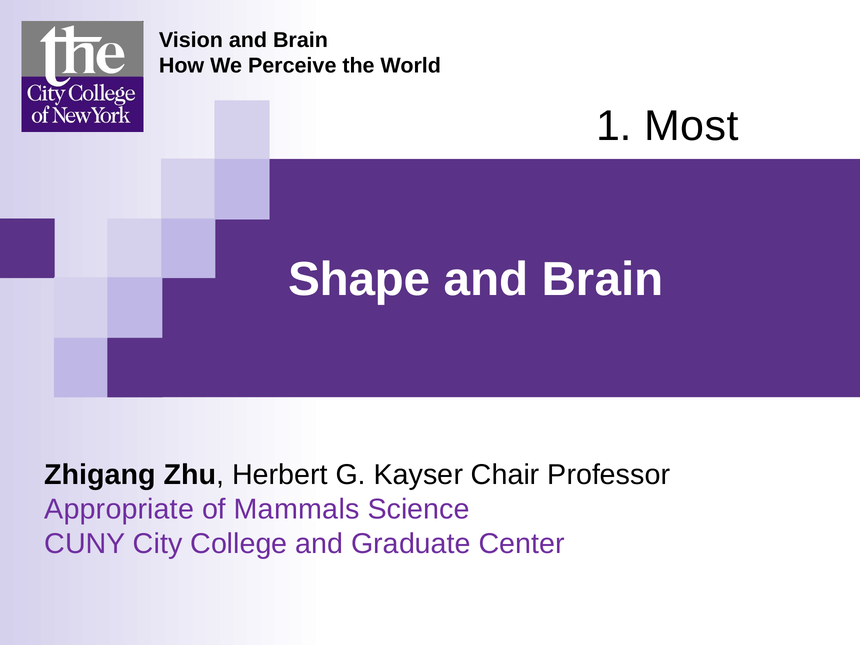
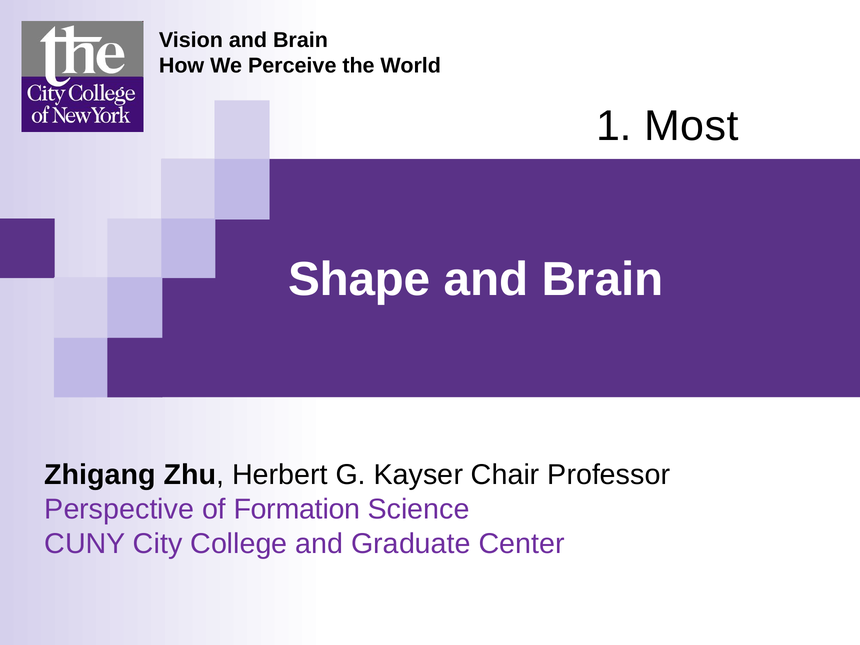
Appropriate: Appropriate -> Perspective (119, 509)
Mammals: Mammals -> Formation (297, 509)
